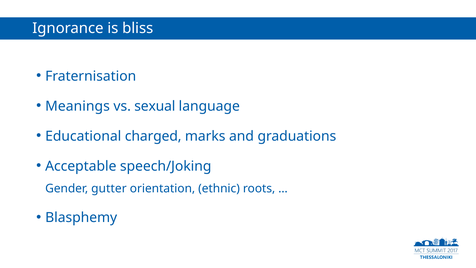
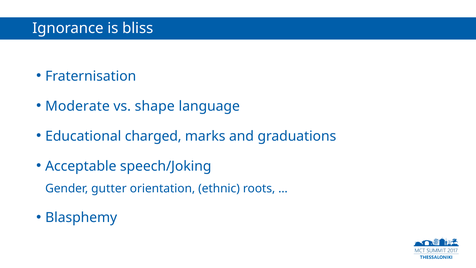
Meanings: Meanings -> Moderate (77, 106)
sexual: sexual -> shape (155, 106)
